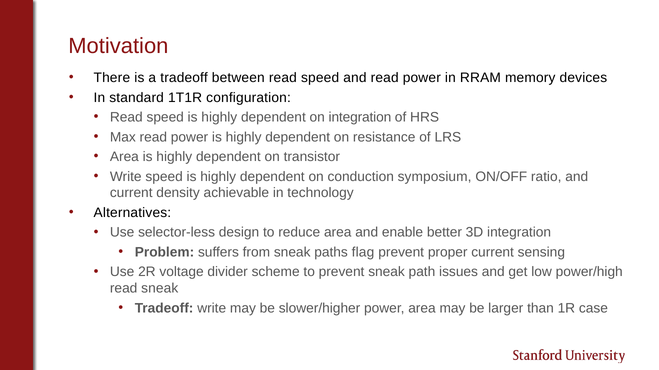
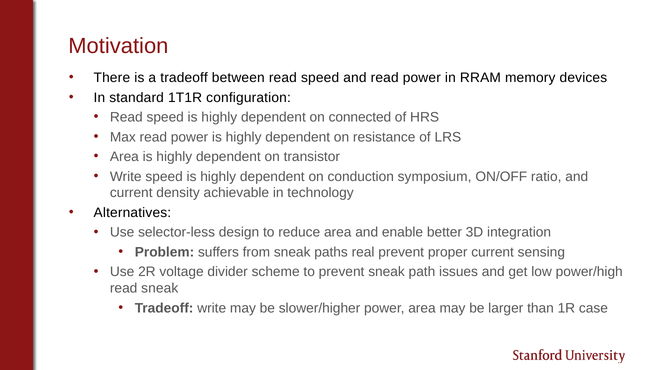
on integration: integration -> connected (360, 118)
flag: flag -> real (363, 253)
